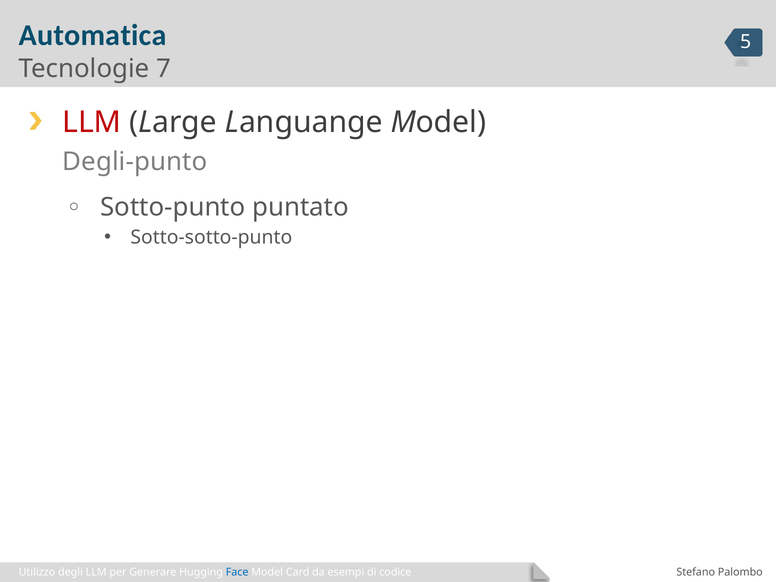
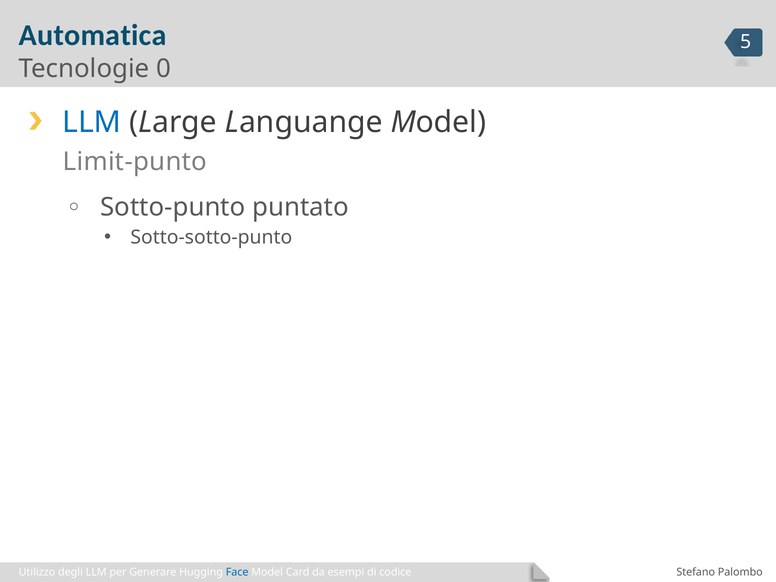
7: 7 -> 0 (163, 69)
LLM colour: red -> blue (92, 122)
Degli-punto: Degli-punto -> Limit-punto (135, 162)
